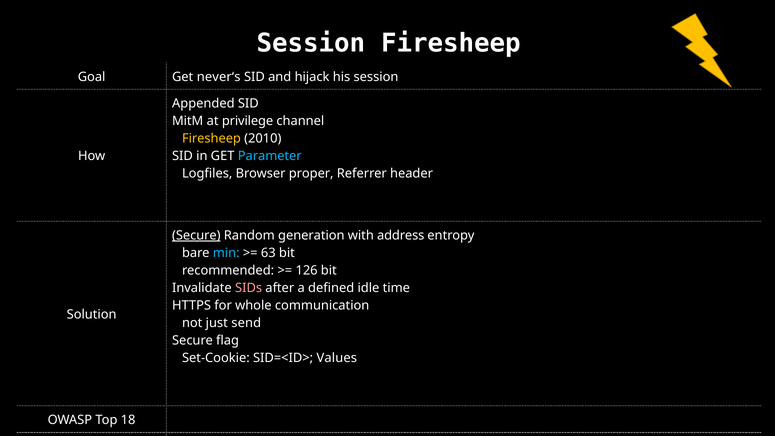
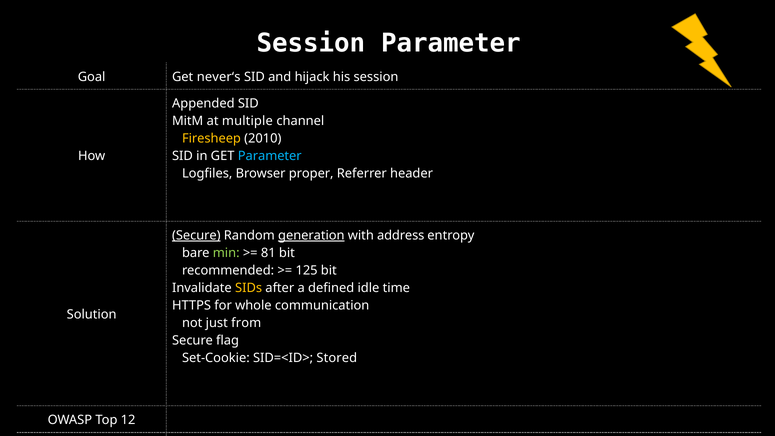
Session Firesheep: Firesheep -> Parameter (451, 43)
privilege: privilege -> multiple (247, 121)
generation underline: none -> present (311, 235)
min colour: light blue -> light green (226, 253)
63: 63 -> 81 (268, 253)
126: 126 -> 125 (307, 270)
SIDs colour: pink -> yellow (249, 288)
send: send -> from (246, 323)
Values: Values -> Stored (337, 358)
18: 18 -> 12 (128, 420)
